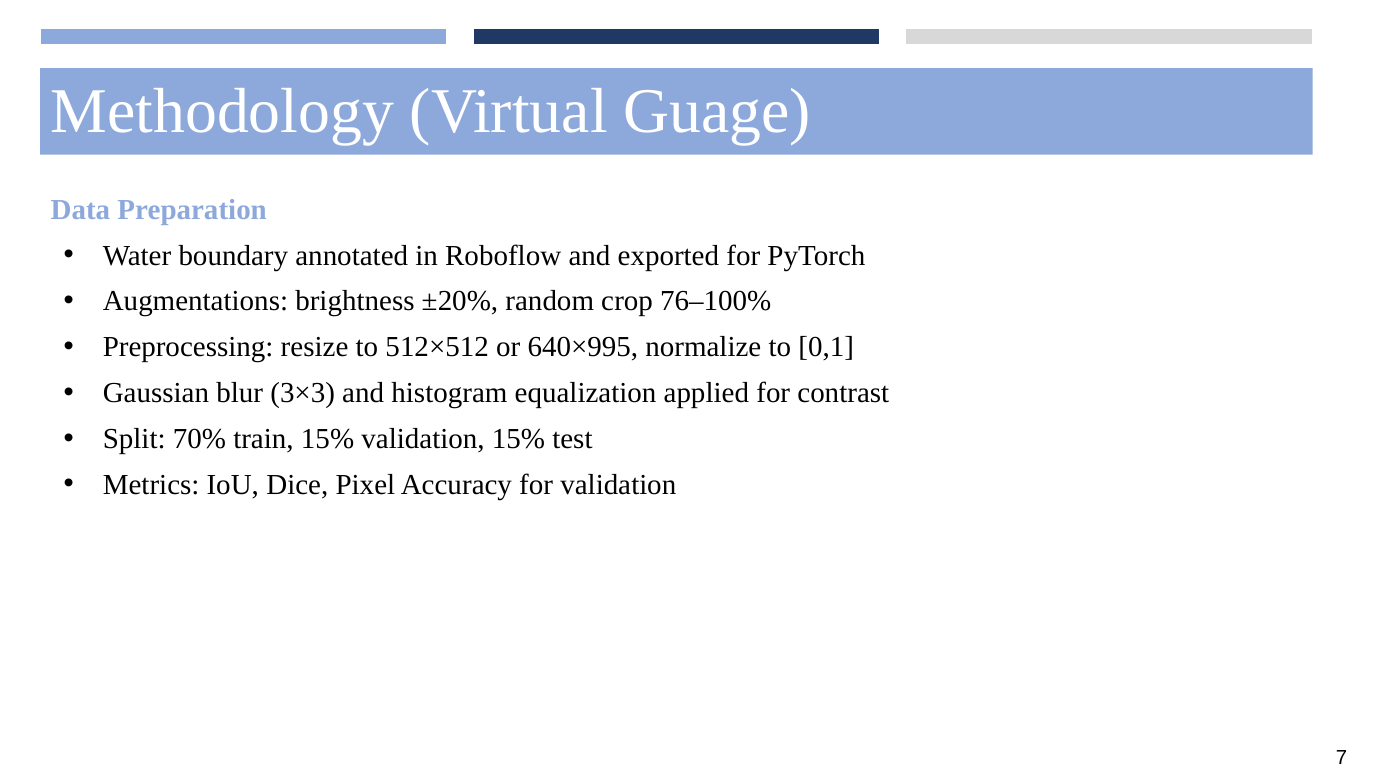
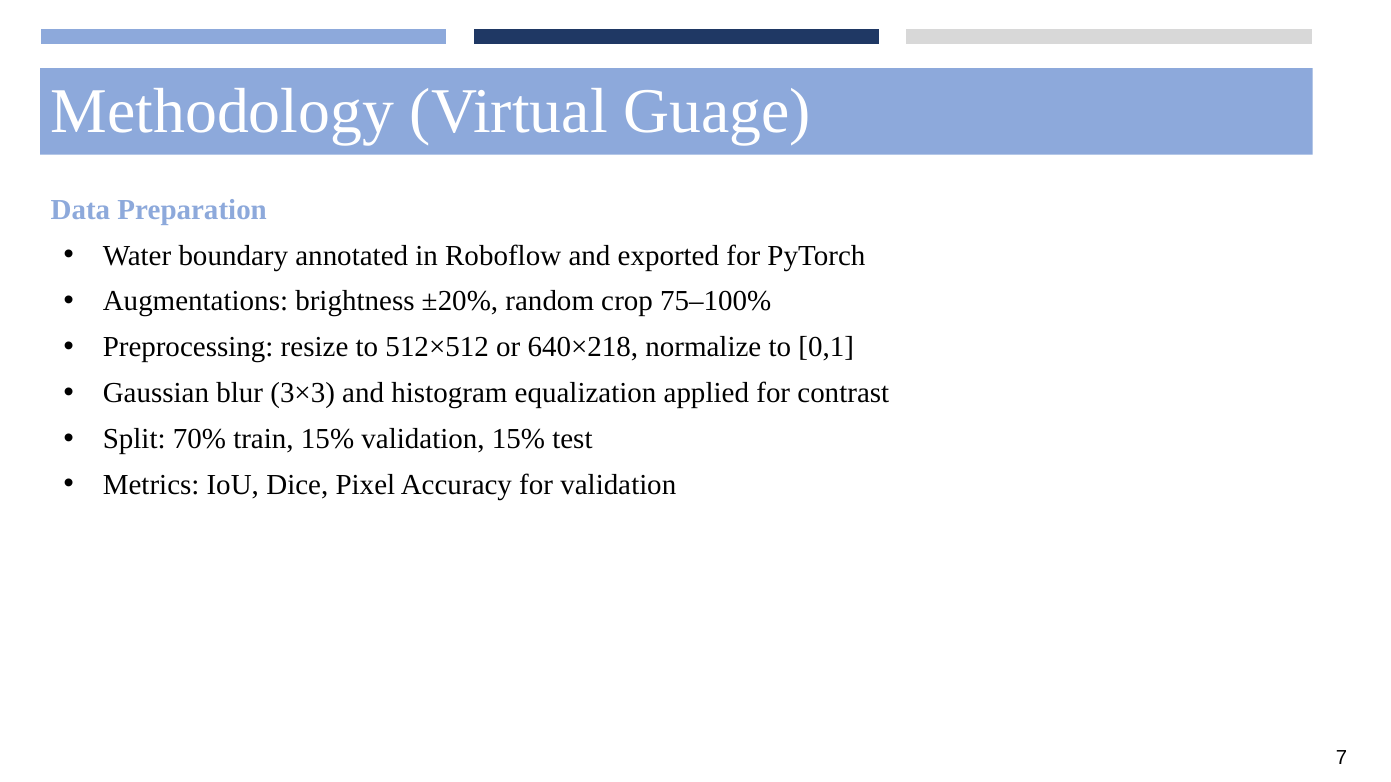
76–100%: 76–100% -> 75–100% (716, 301)
640×995: 640×995 -> 640×218 (583, 347)
